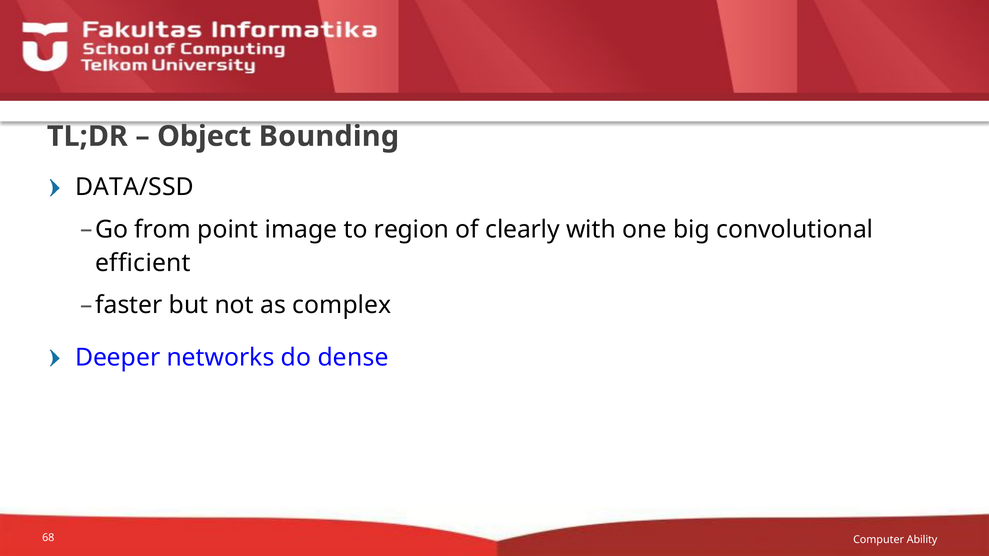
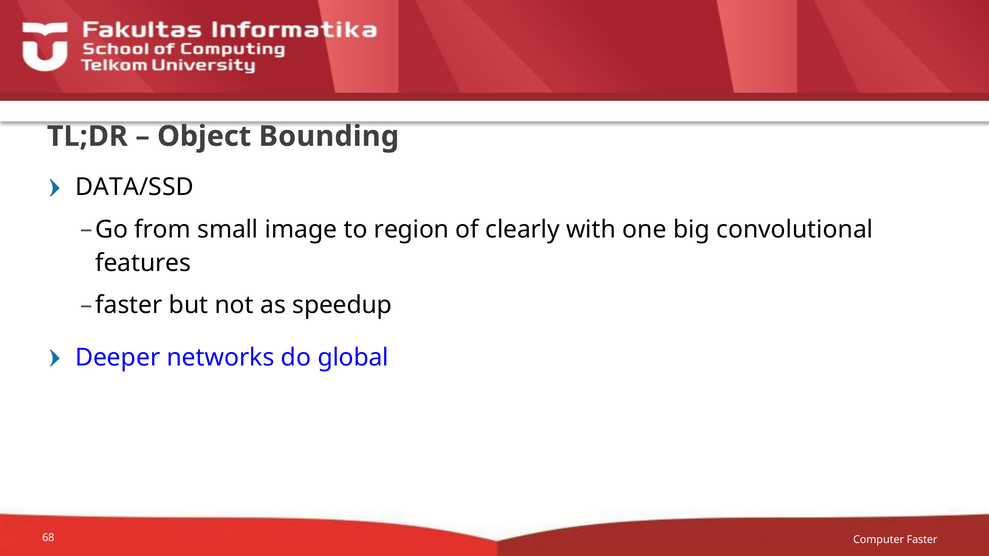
point: point -> small (228, 229)
efficient: efficient -> features (143, 263)
complex: complex -> speedup (342, 305)
dense: dense -> global (353, 358)
Computer Ability: Ability -> Faster (922, 540)
